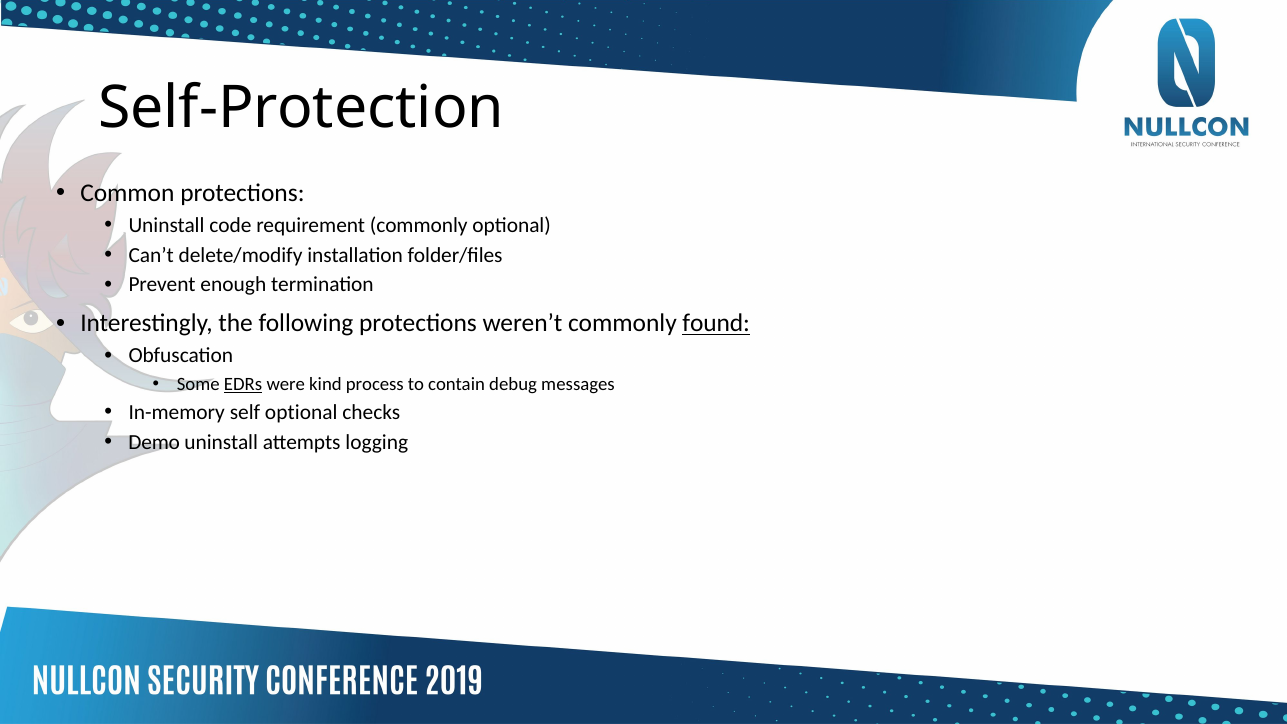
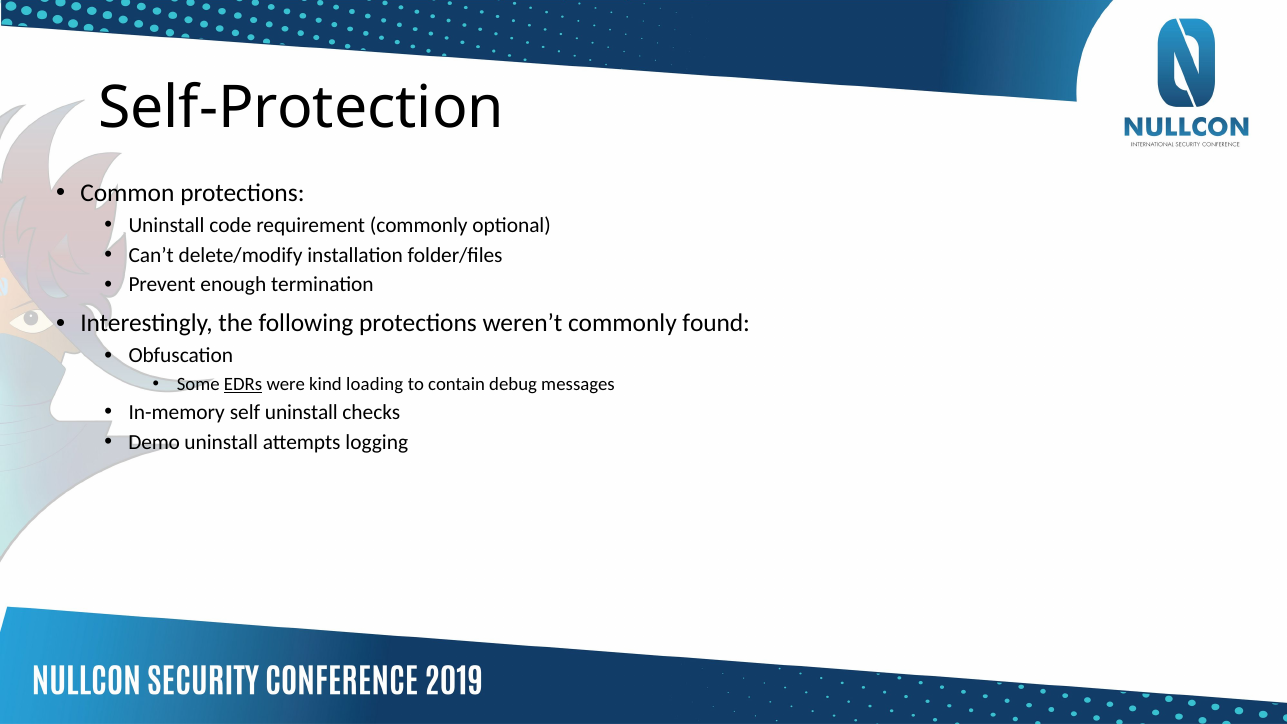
found underline: present -> none (716, 324)
process: process -> loading (375, 384)
self optional: optional -> uninstall (301, 412)
